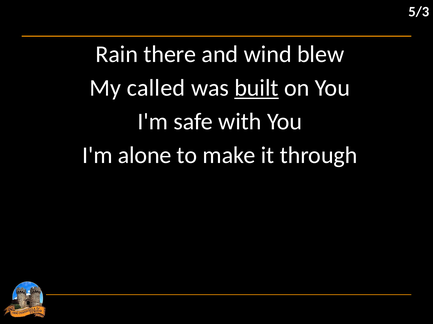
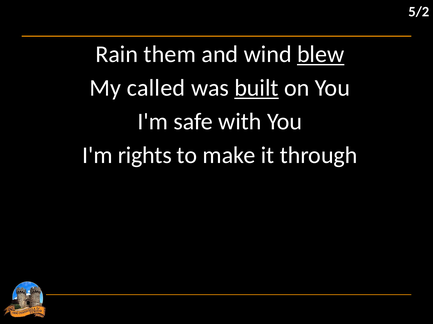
5/3: 5/3 -> 5/2 (419, 12)
there: there -> them (170, 54)
blew underline: none -> present (321, 54)
alone: alone -> rights (145, 155)
